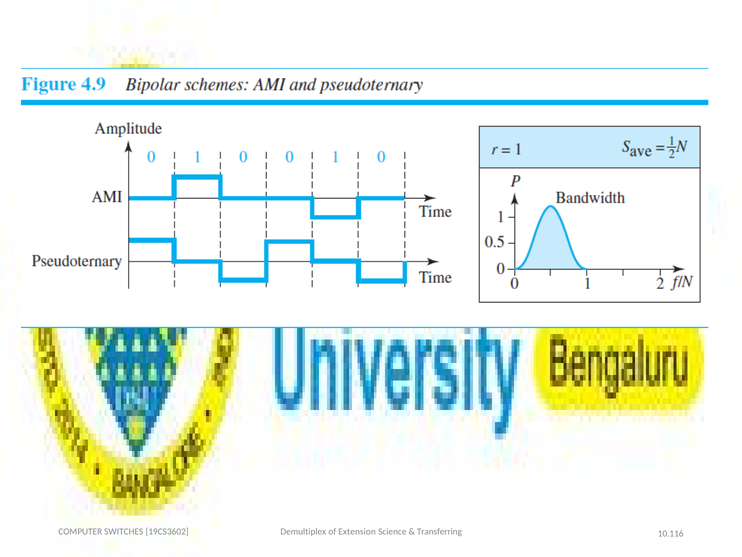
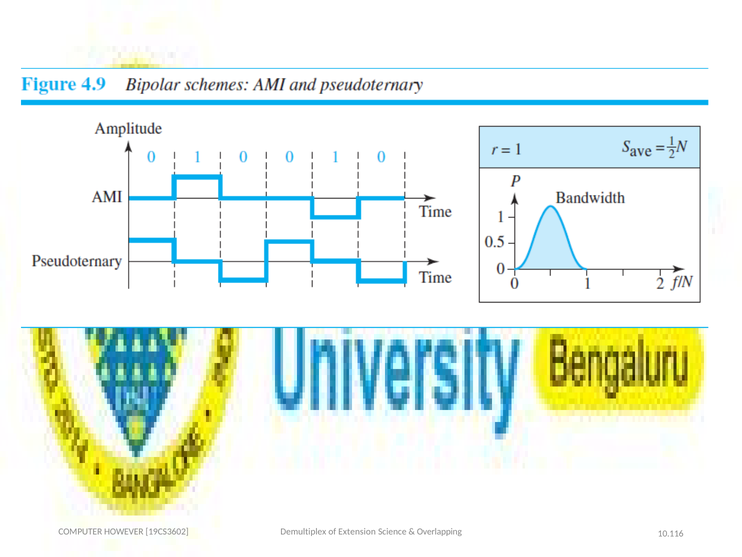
SWITCHES: SWITCHES -> HOWEVER (124, 531)
Transferring: Transferring -> Overlapping (439, 531)
